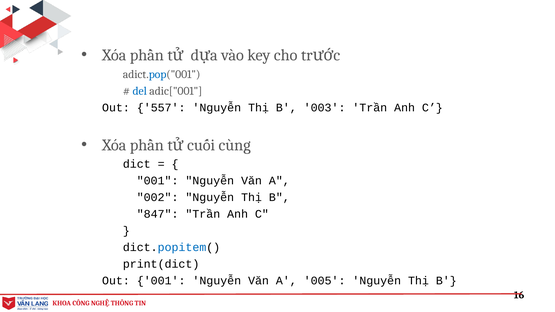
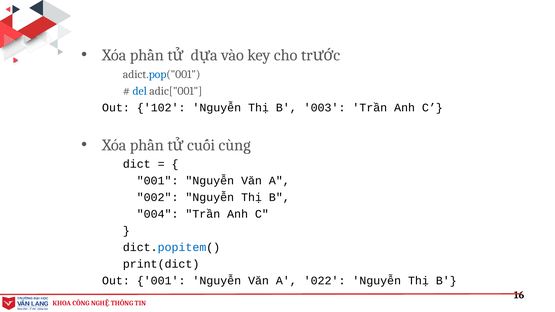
557: 557 -> 102 (161, 108)
847: 847 -> 004 (158, 214)
005: 005 -> 022 (325, 281)
